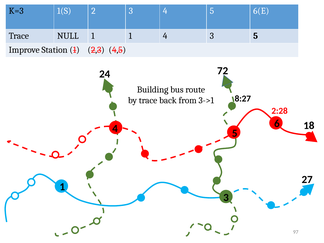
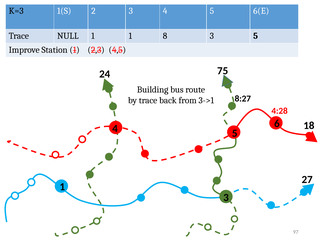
1 4: 4 -> 8 (165, 36)
72: 72 -> 75 (223, 71)
2:28: 2:28 -> 4:28 (280, 111)
